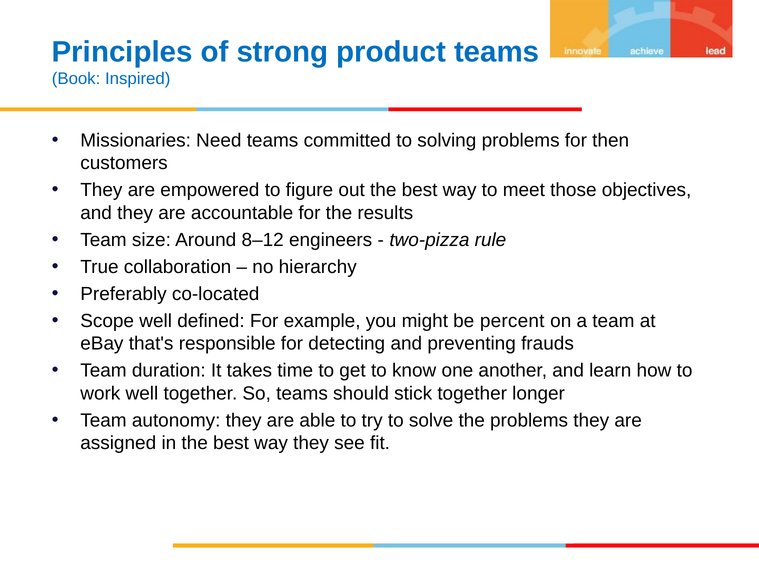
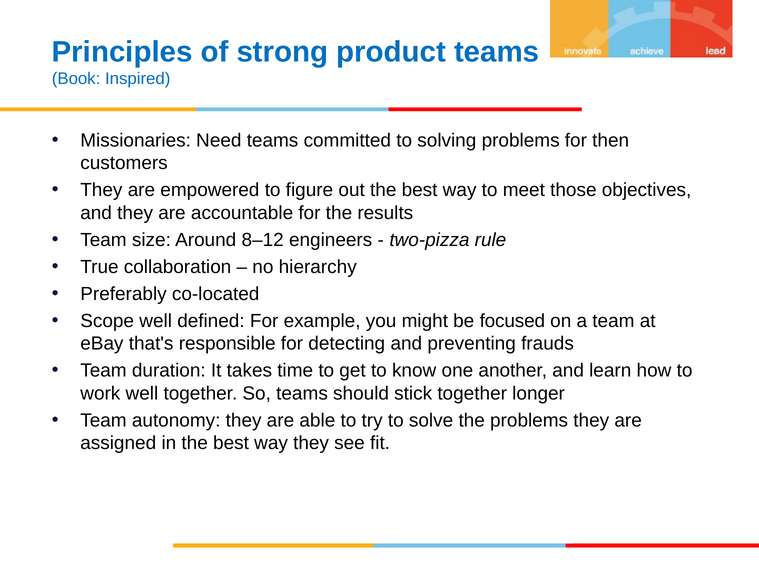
percent: percent -> focused (512, 321)
